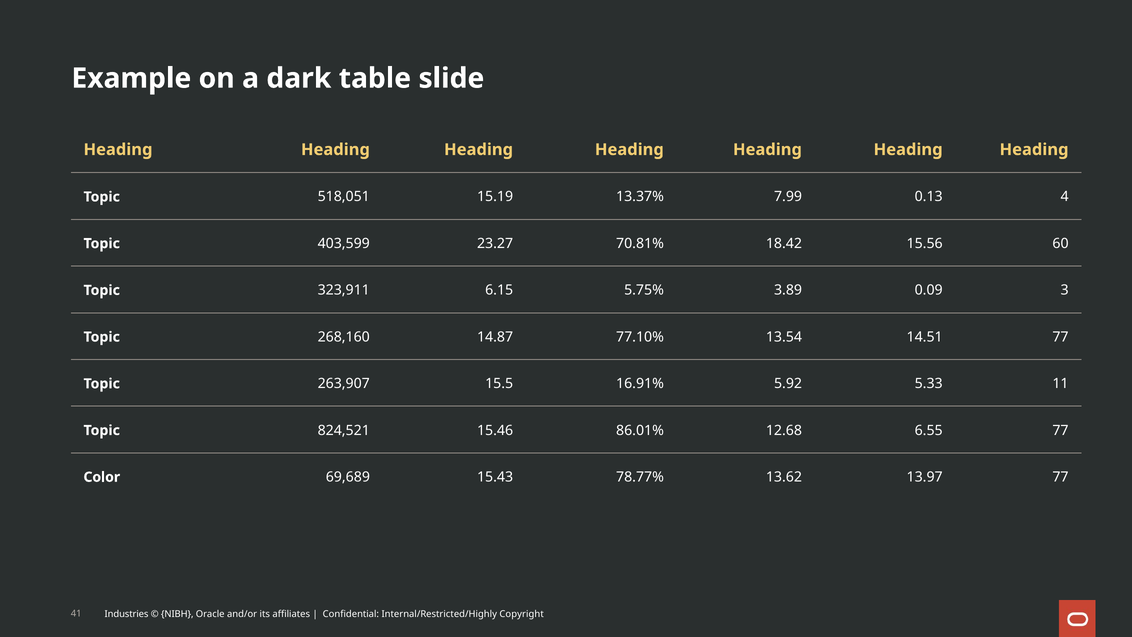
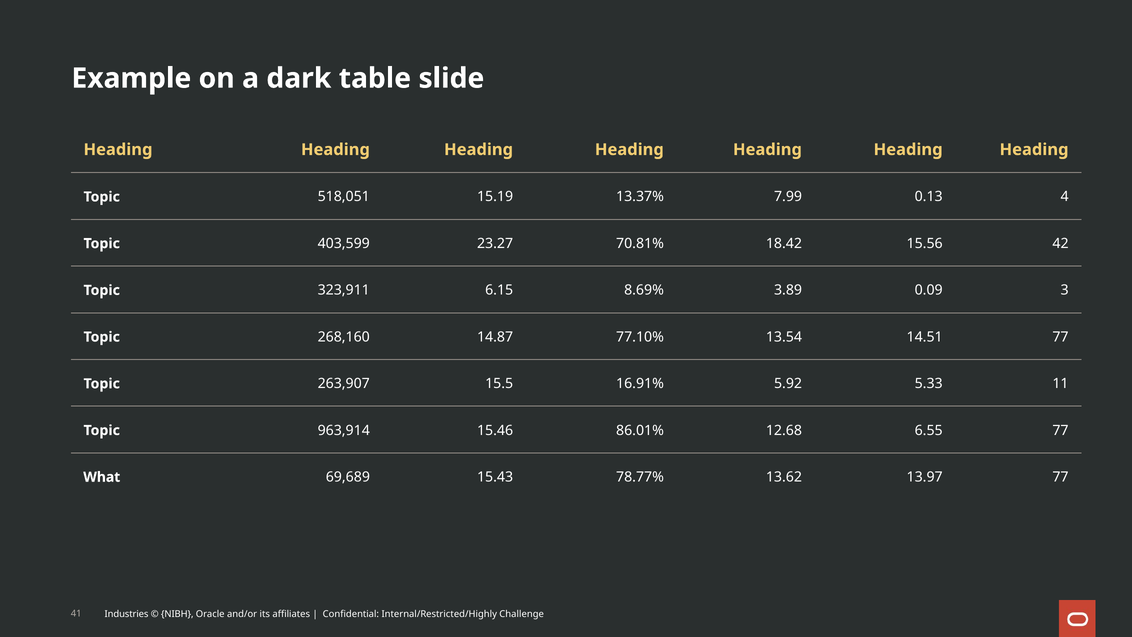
60: 60 -> 42 (1061, 243)
5.75%: 5.75% -> 8.69% (644, 290)
824,521: 824,521 -> 963,914 (344, 430)
Color: Color -> What (102, 477)
Copyright: Copyright -> Challenge (522, 614)
